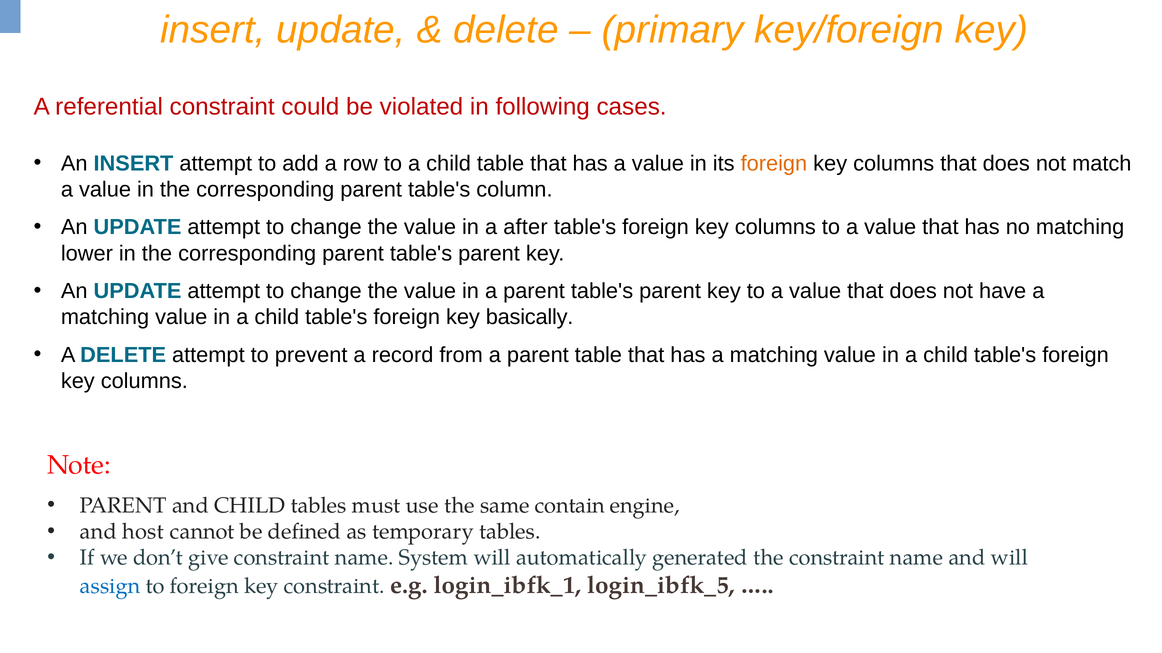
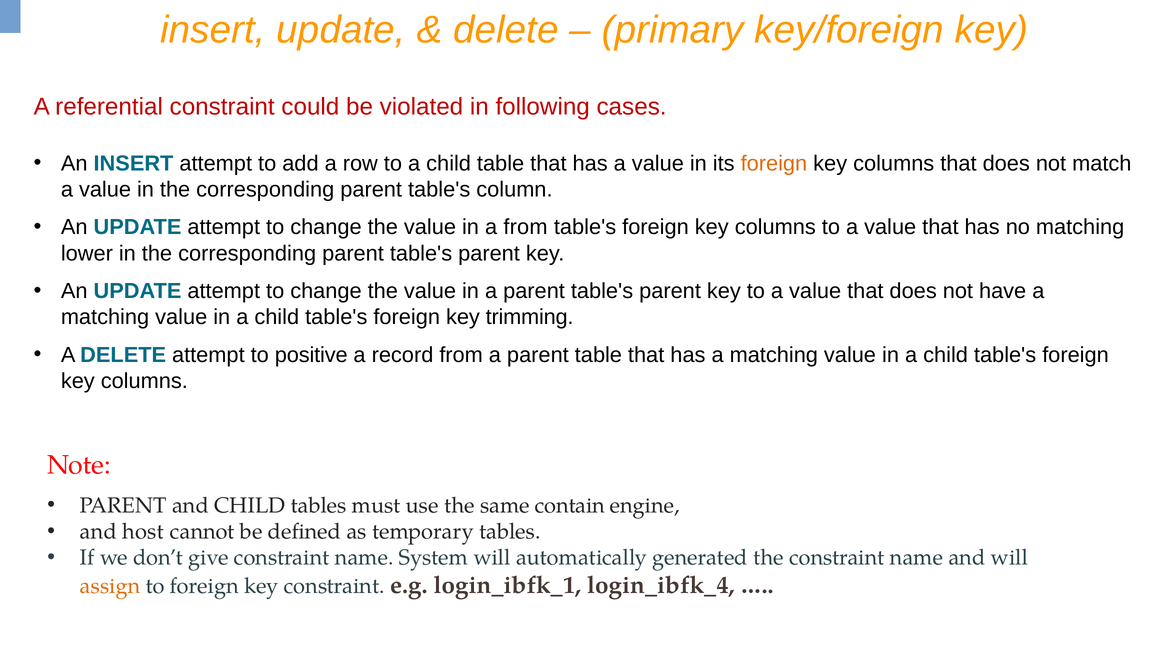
a after: after -> from (525, 227)
basically: basically -> trimming (530, 317)
prevent: prevent -> positive (311, 355)
assign colour: blue -> orange (110, 587)
login_ibfk_5: login_ibfk_5 -> login_ibfk_4 (661, 586)
